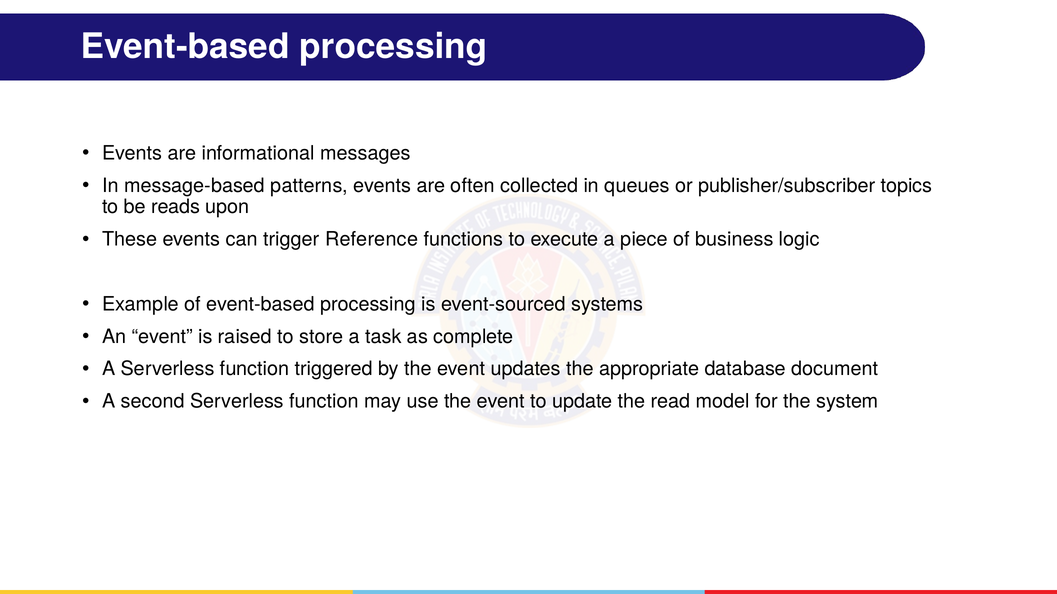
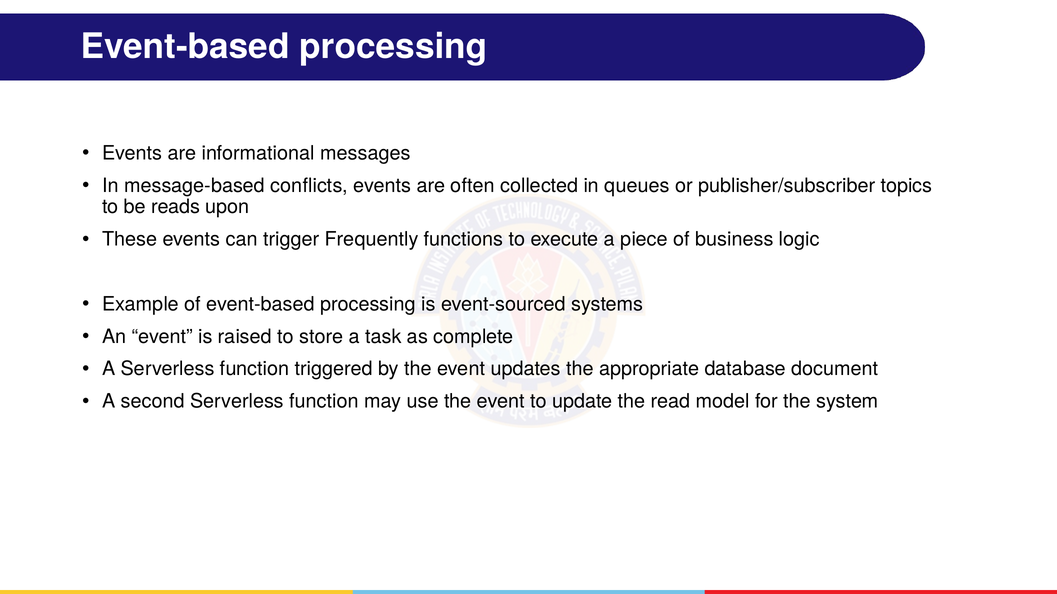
patterns: patterns -> conflicts (309, 186)
Reference: Reference -> Frequently (372, 240)
